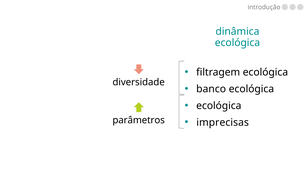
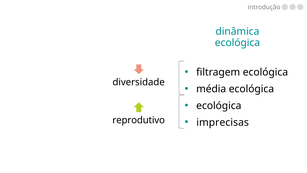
banco: banco -> média (211, 89)
parâmetros: parâmetros -> reprodutivo (139, 120)
